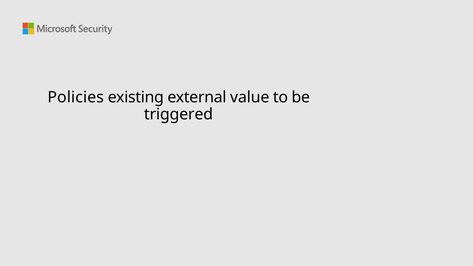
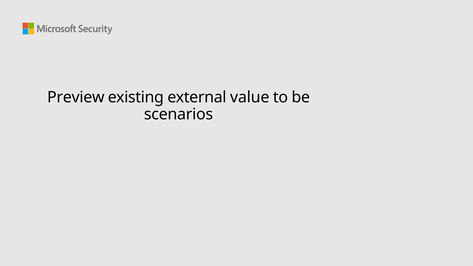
Policies: Policies -> Preview (76, 97)
triggered: triggered -> scenarios (179, 114)
